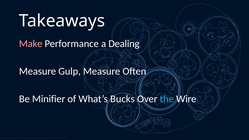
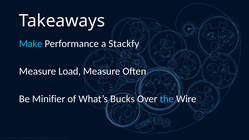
Make colour: pink -> light blue (31, 44)
Dealing: Dealing -> Stackfy (124, 44)
Gulp: Gulp -> Load (70, 71)
